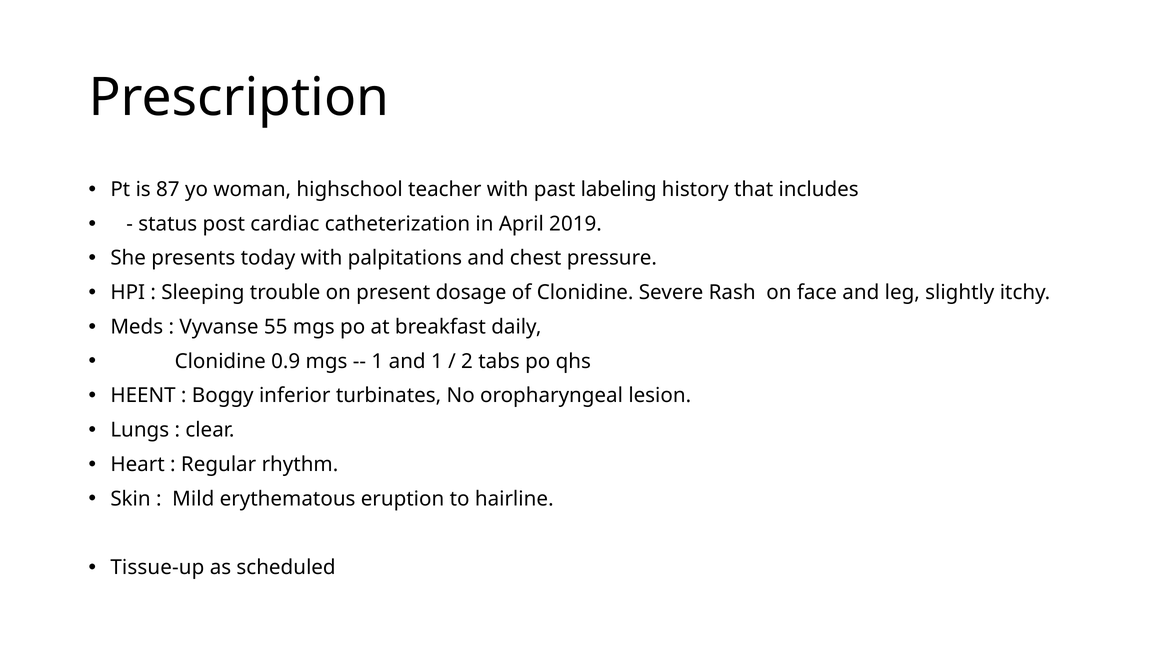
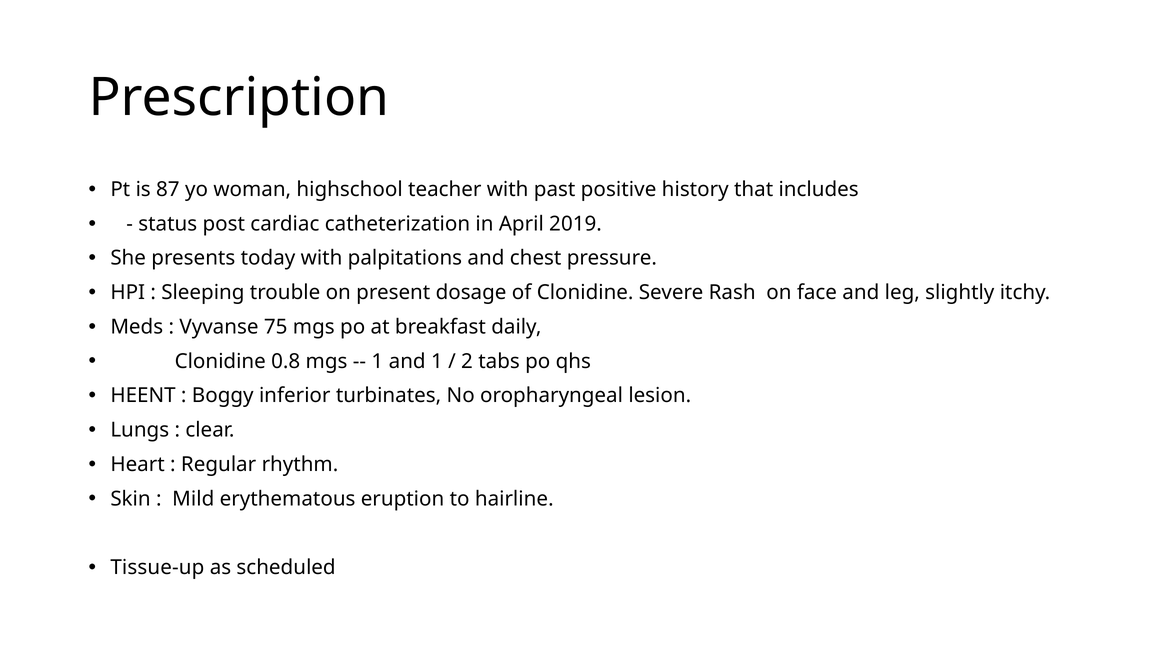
labeling: labeling -> positive (619, 189)
55: 55 -> 75 (276, 327)
0.9: 0.9 -> 0.8 (286, 361)
